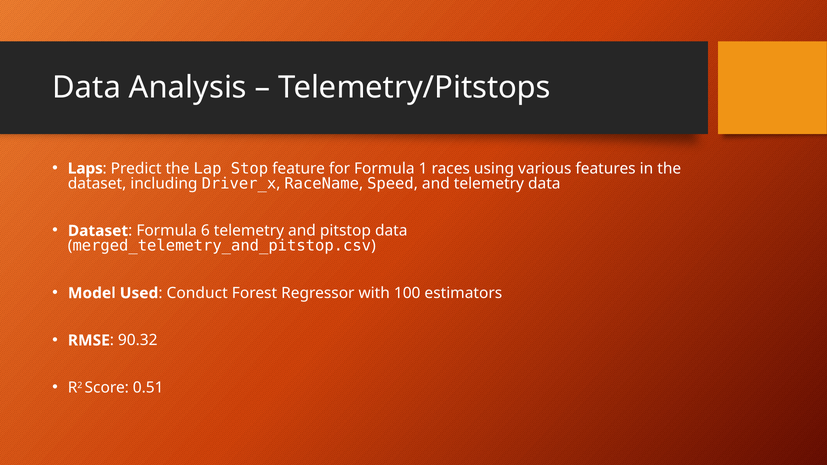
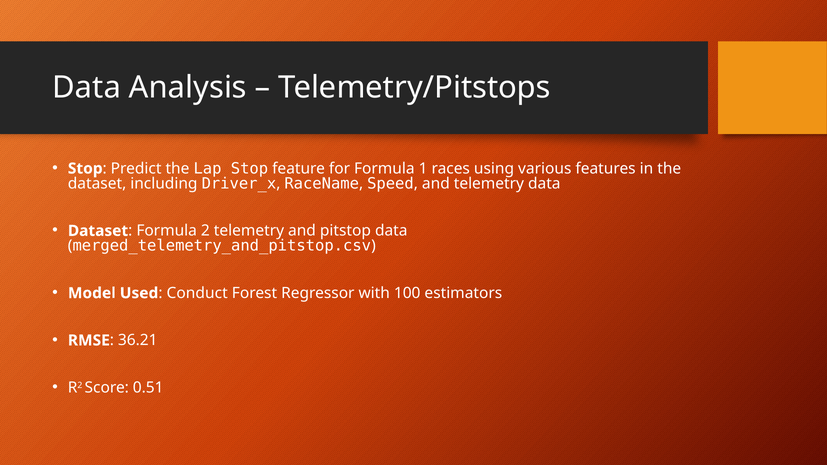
Laps: Laps -> Stop (85, 169)
6: 6 -> 2 (205, 231)
90.32: 90.32 -> 36.21 (138, 341)
